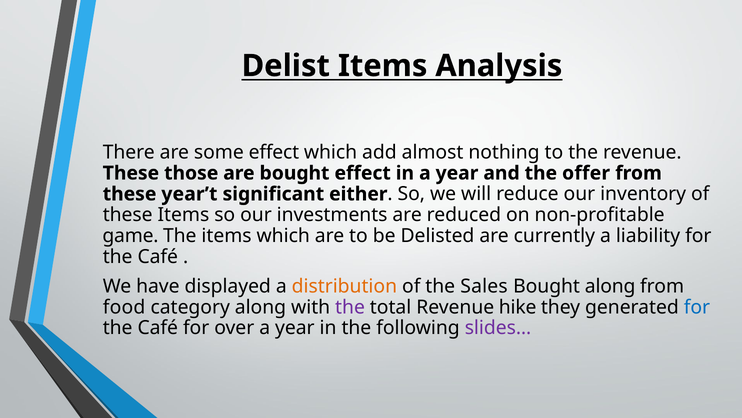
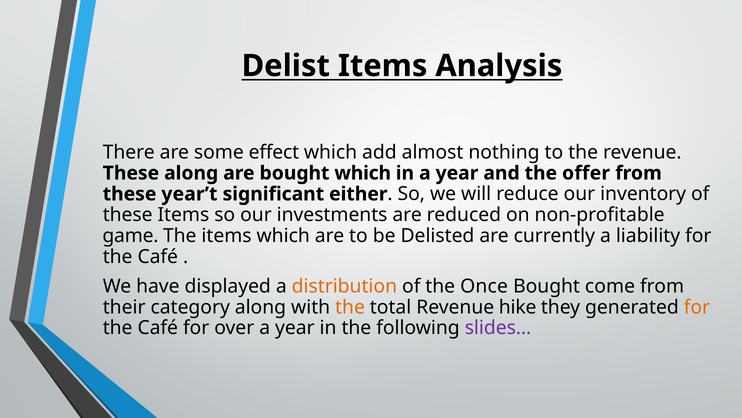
These those: those -> along (191, 173)
bought effect: effect -> which (363, 173)
Sales: Sales -> Once (484, 286)
Bought along: along -> come (610, 286)
food: food -> their (124, 307)
the colour: purple -> orange (350, 307)
for colour: blue -> orange (697, 307)
